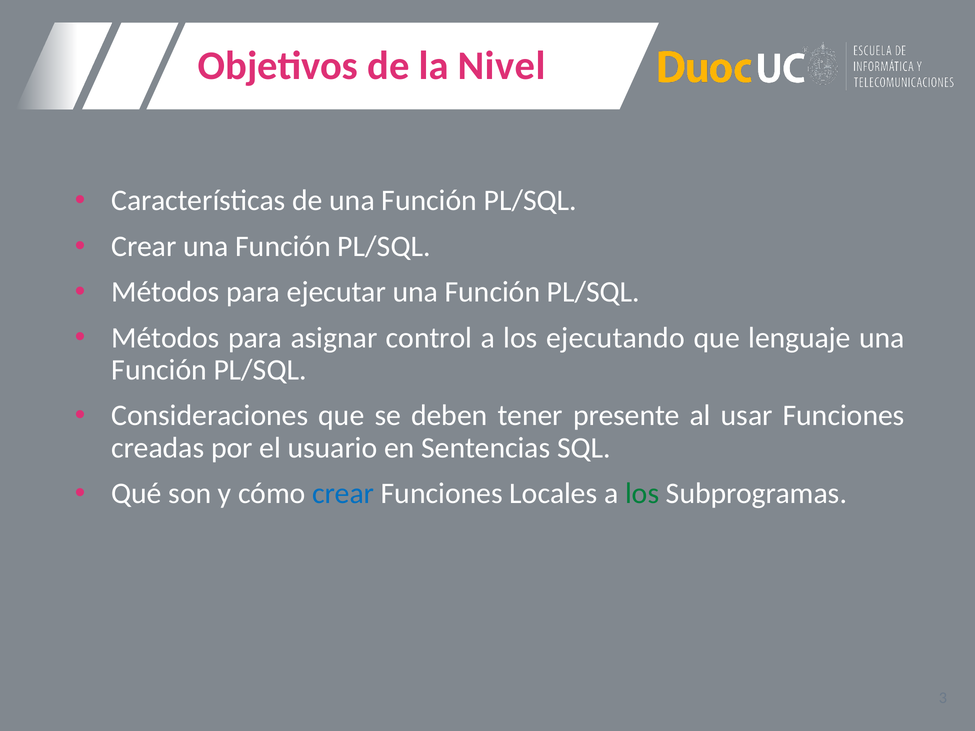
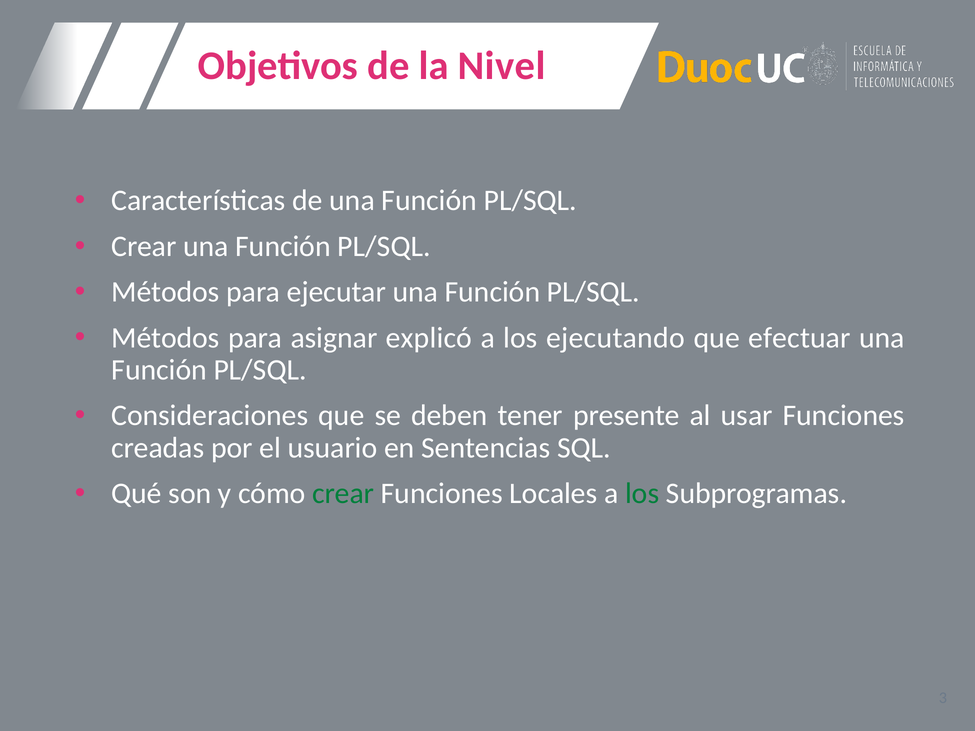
control: control -> explicó (429, 338)
lenguaje: lenguaje -> efectuar (799, 338)
crear colour: blue -> green (343, 494)
